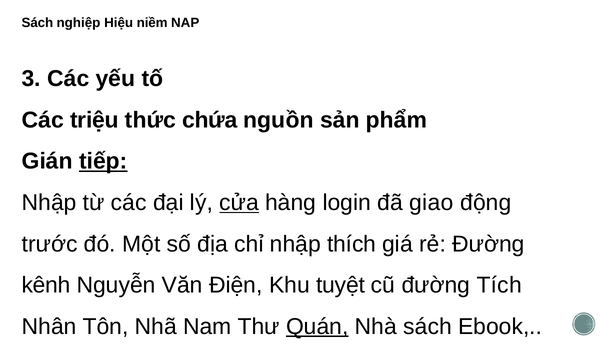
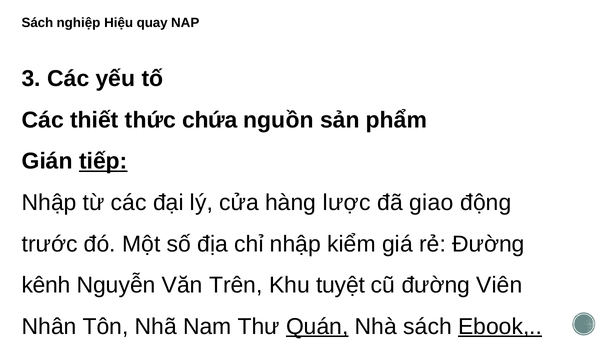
niềm: niềm -> quay (152, 23)
triệu: triệu -> thiết (94, 120)
cửa underline: present -> none (239, 203)
login: login -> lược (347, 203)
thích: thích -> kiểm (352, 244)
Điện: Điện -> Trên (236, 285)
Tích: Tích -> Viên (499, 285)
Ebook underline: none -> present (500, 327)
